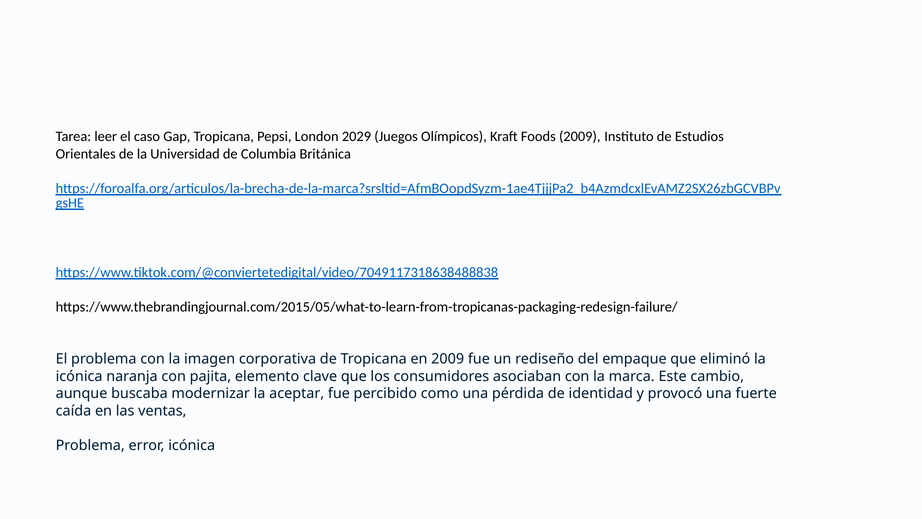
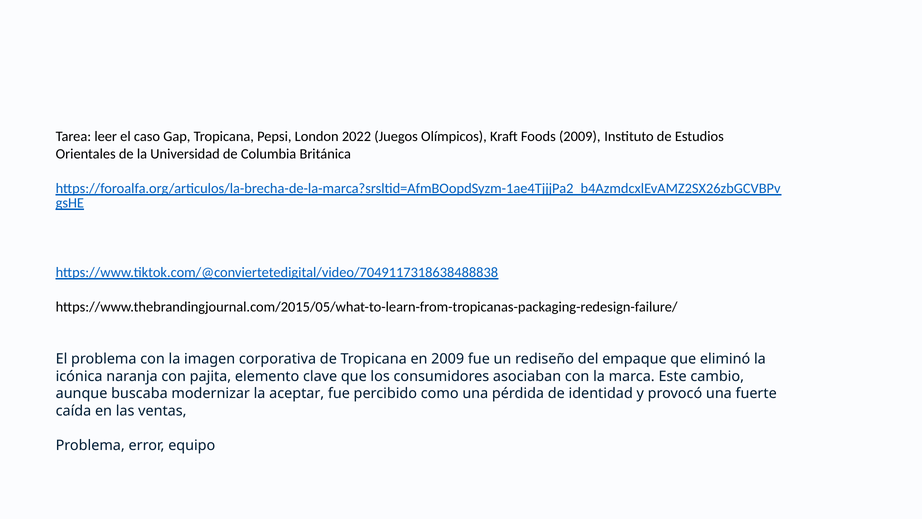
2029: 2029 -> 2022 (356, 136)
error icónica: icónica -> equipo (192, 445)
